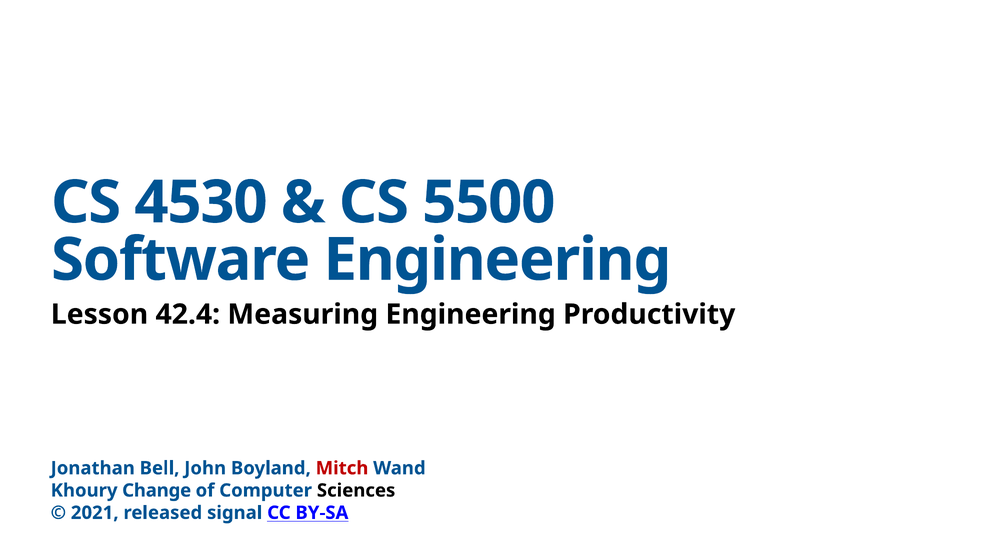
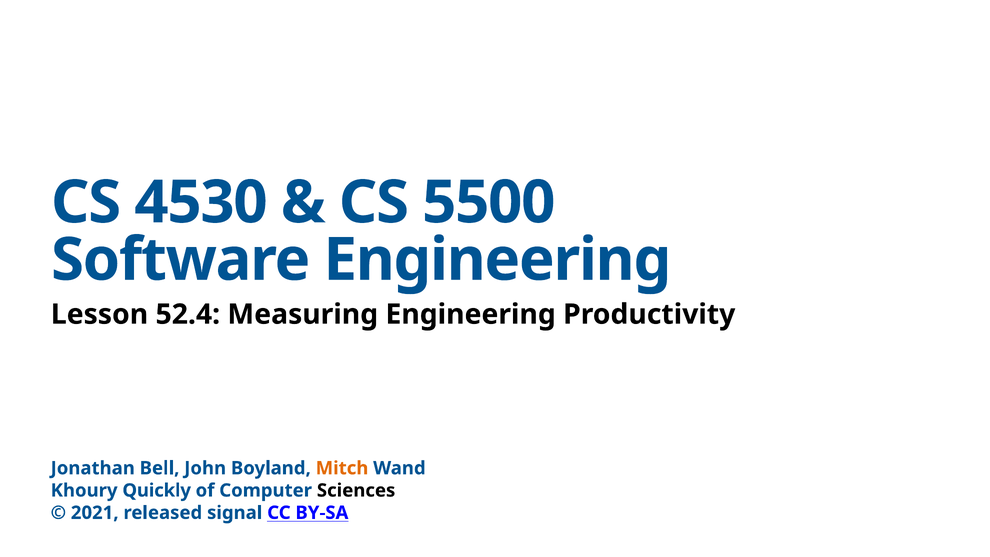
42.4: 42.4 -> 52.4 (188, 314)
Mitch colour: red -> orange (342, 468)
Change: Change -> Quickly (157, 490)
